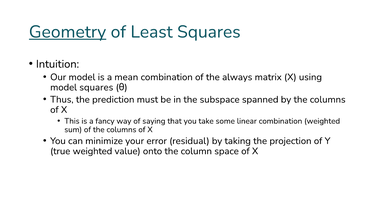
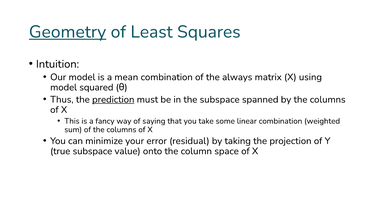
model squares: squares -> squared (96, 87)
prediction underline: none -> present (113, 100)
true weighted: weighted -> subspace (92, 151)
